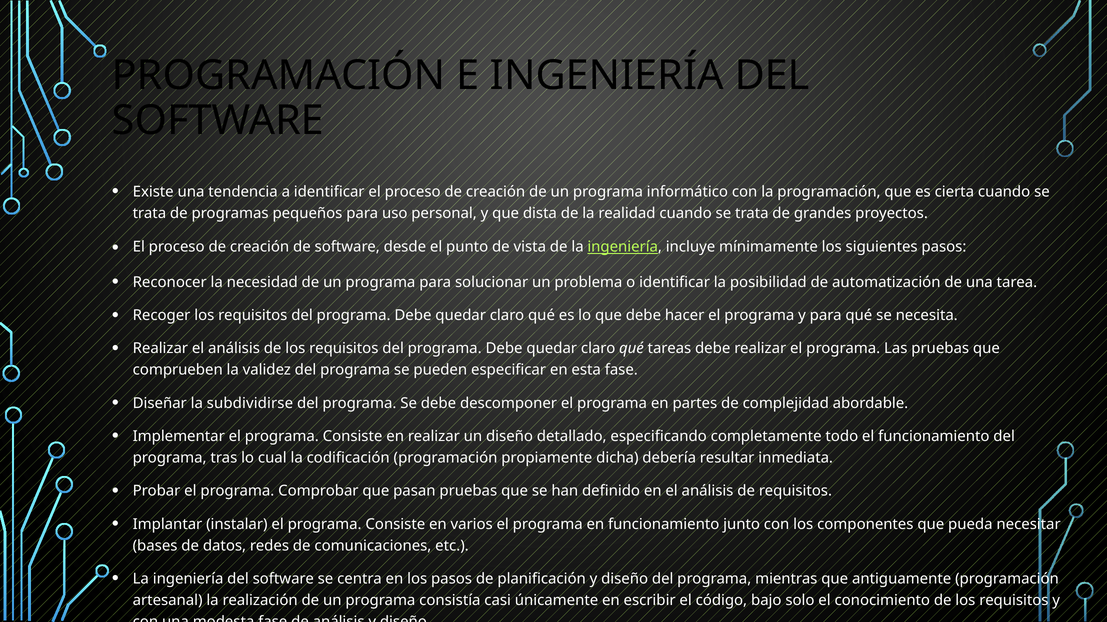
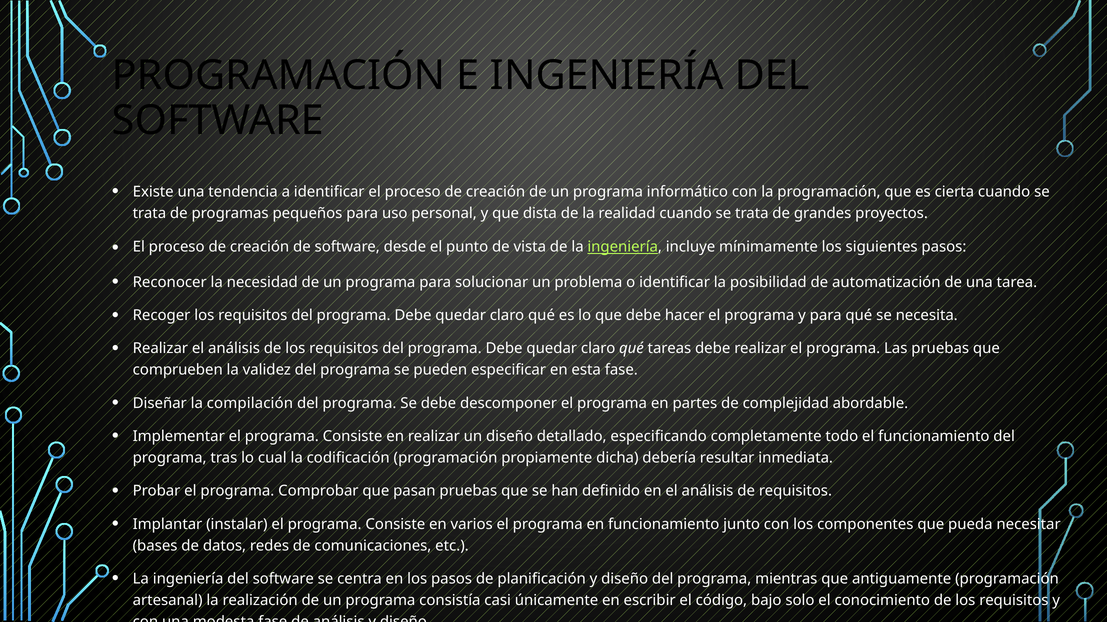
subdividirse: subdividirse -> compilación (250, 404)
